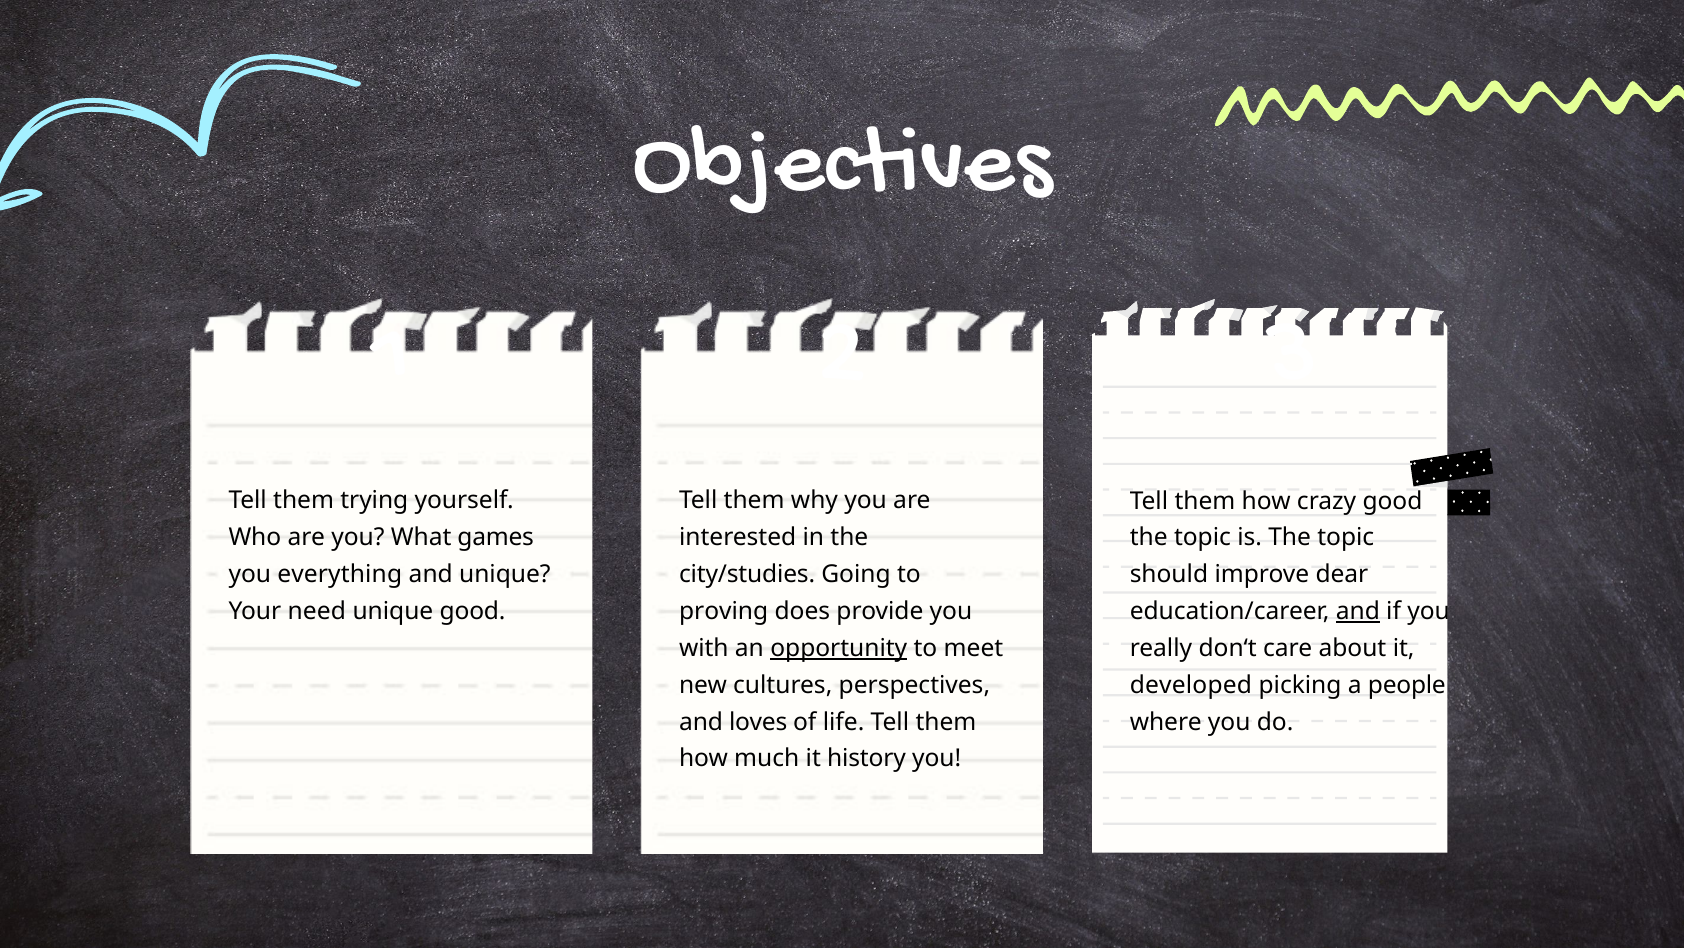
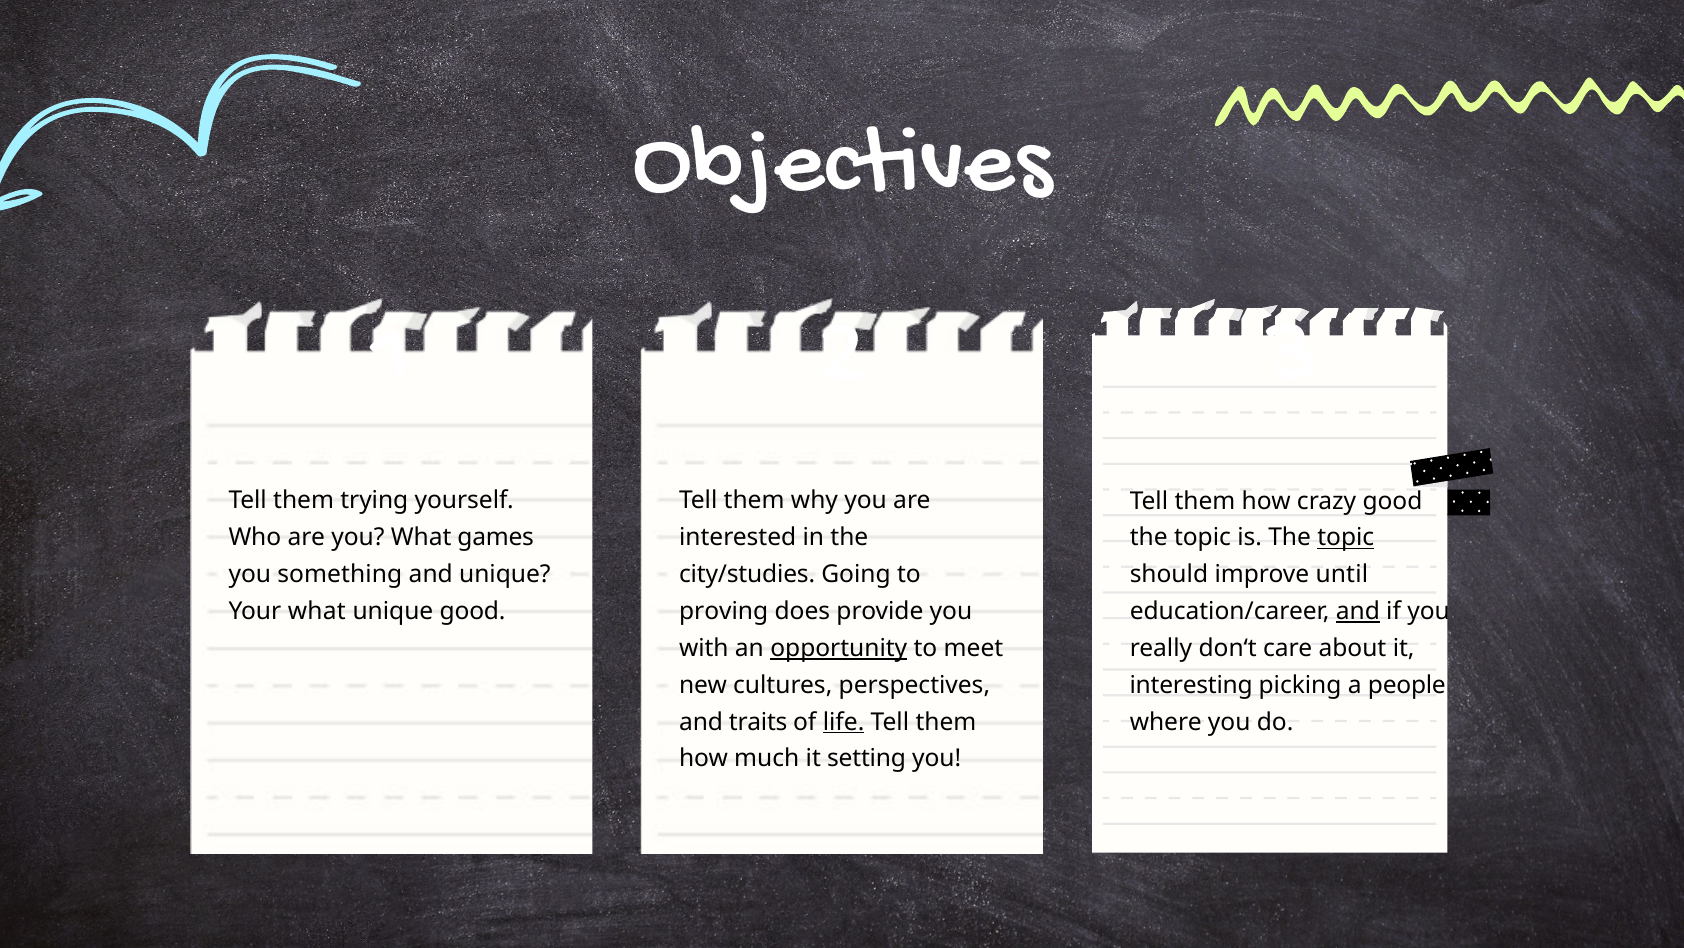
topic underline: none -> present (1346, 537)
everything: everything -> something (340, 574)
dear: dear -> until (1342, 574)
Your need: need -> what (317, 611)
developed: developed -> interesting (1191, 685)
loves: loves -> traits (758, 721)
life underline: none -> present (844, 721)
history: history -> setting (867, 758)
